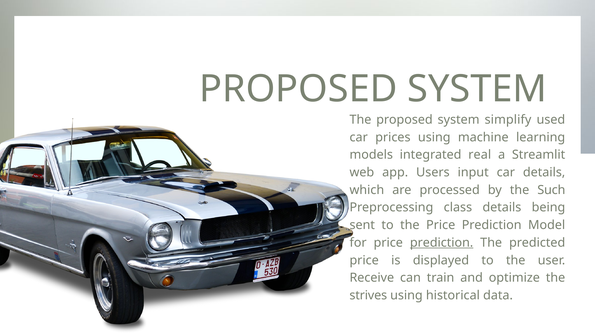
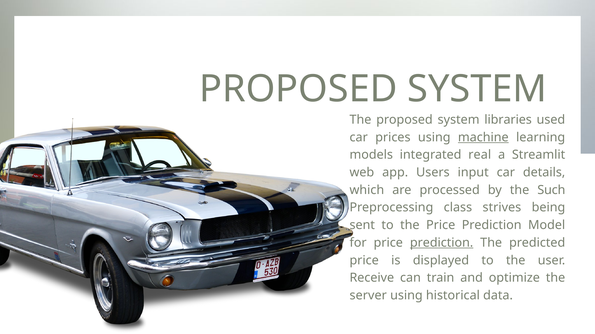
simplify: simplify -> libraries (508, 120)
machine underline: none -> present (483, 138)
class details: details -> strives (502, 208)
strives: strives -> server (368, 296)
